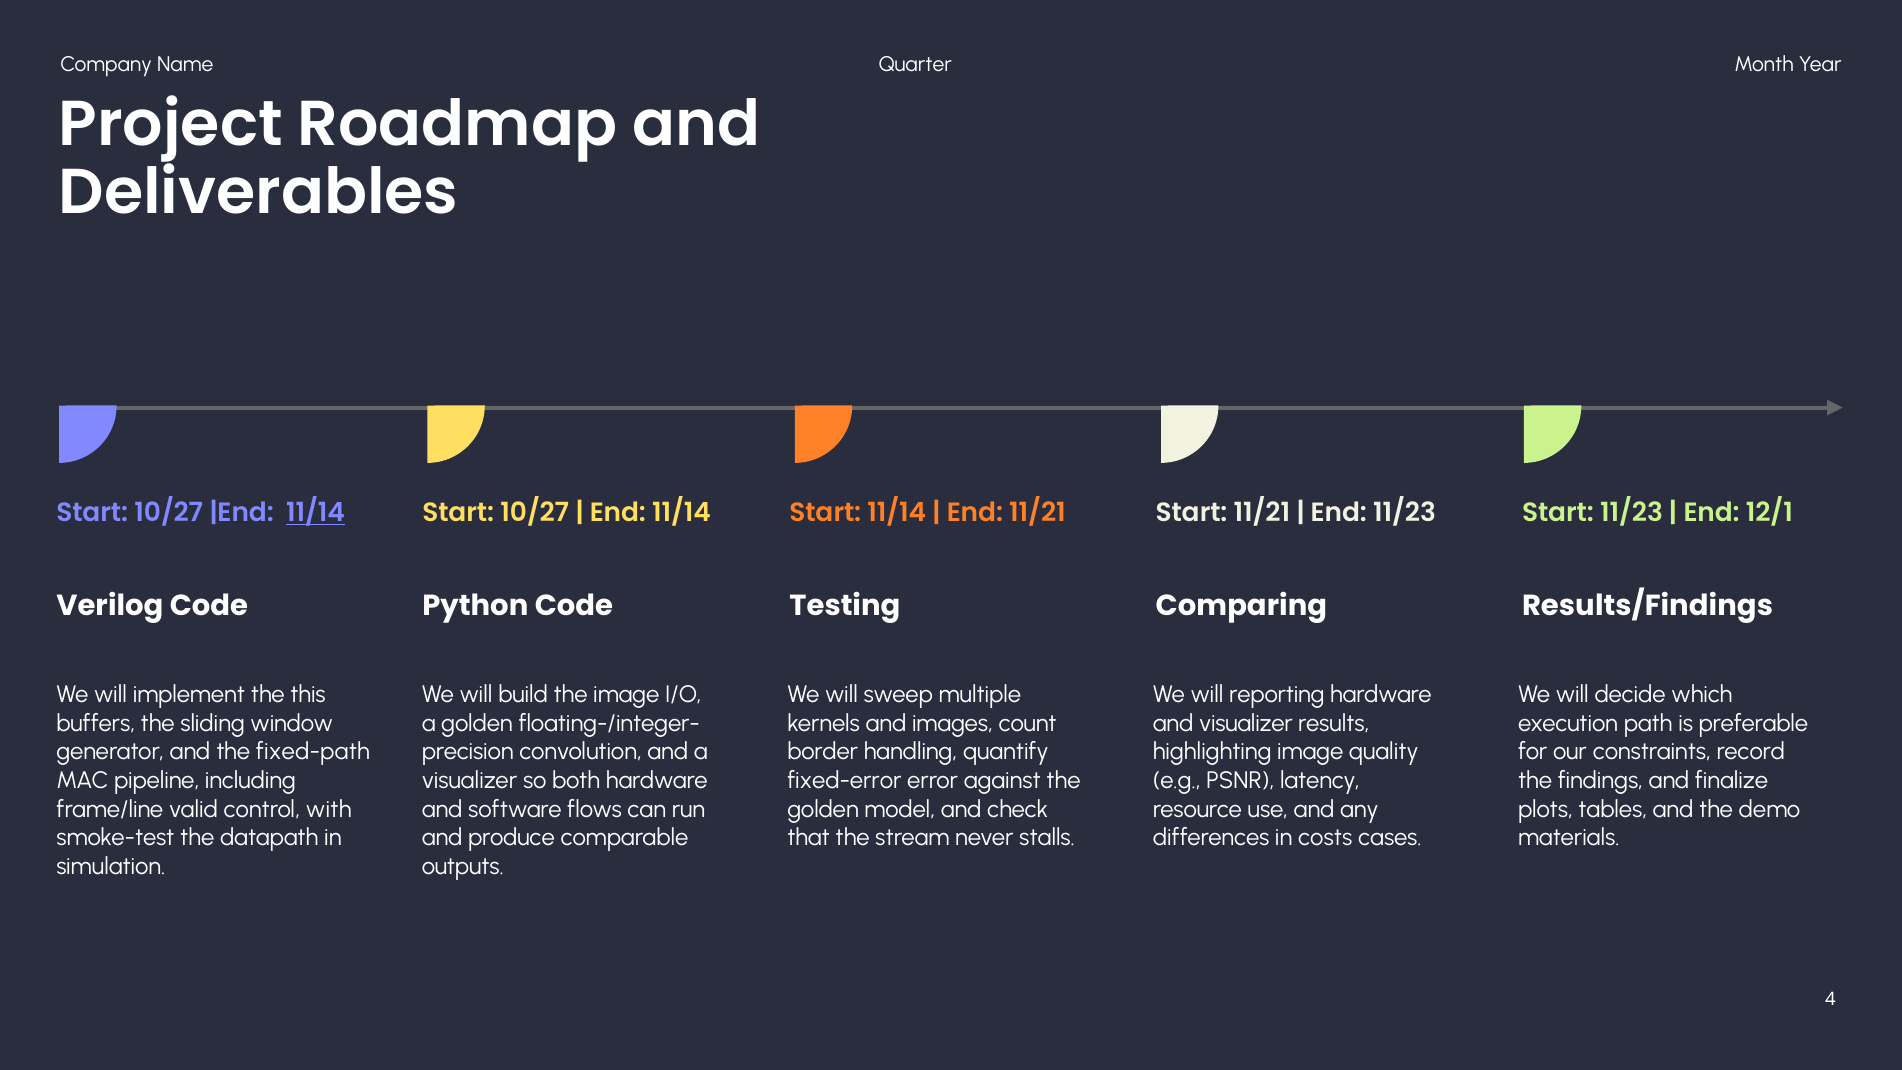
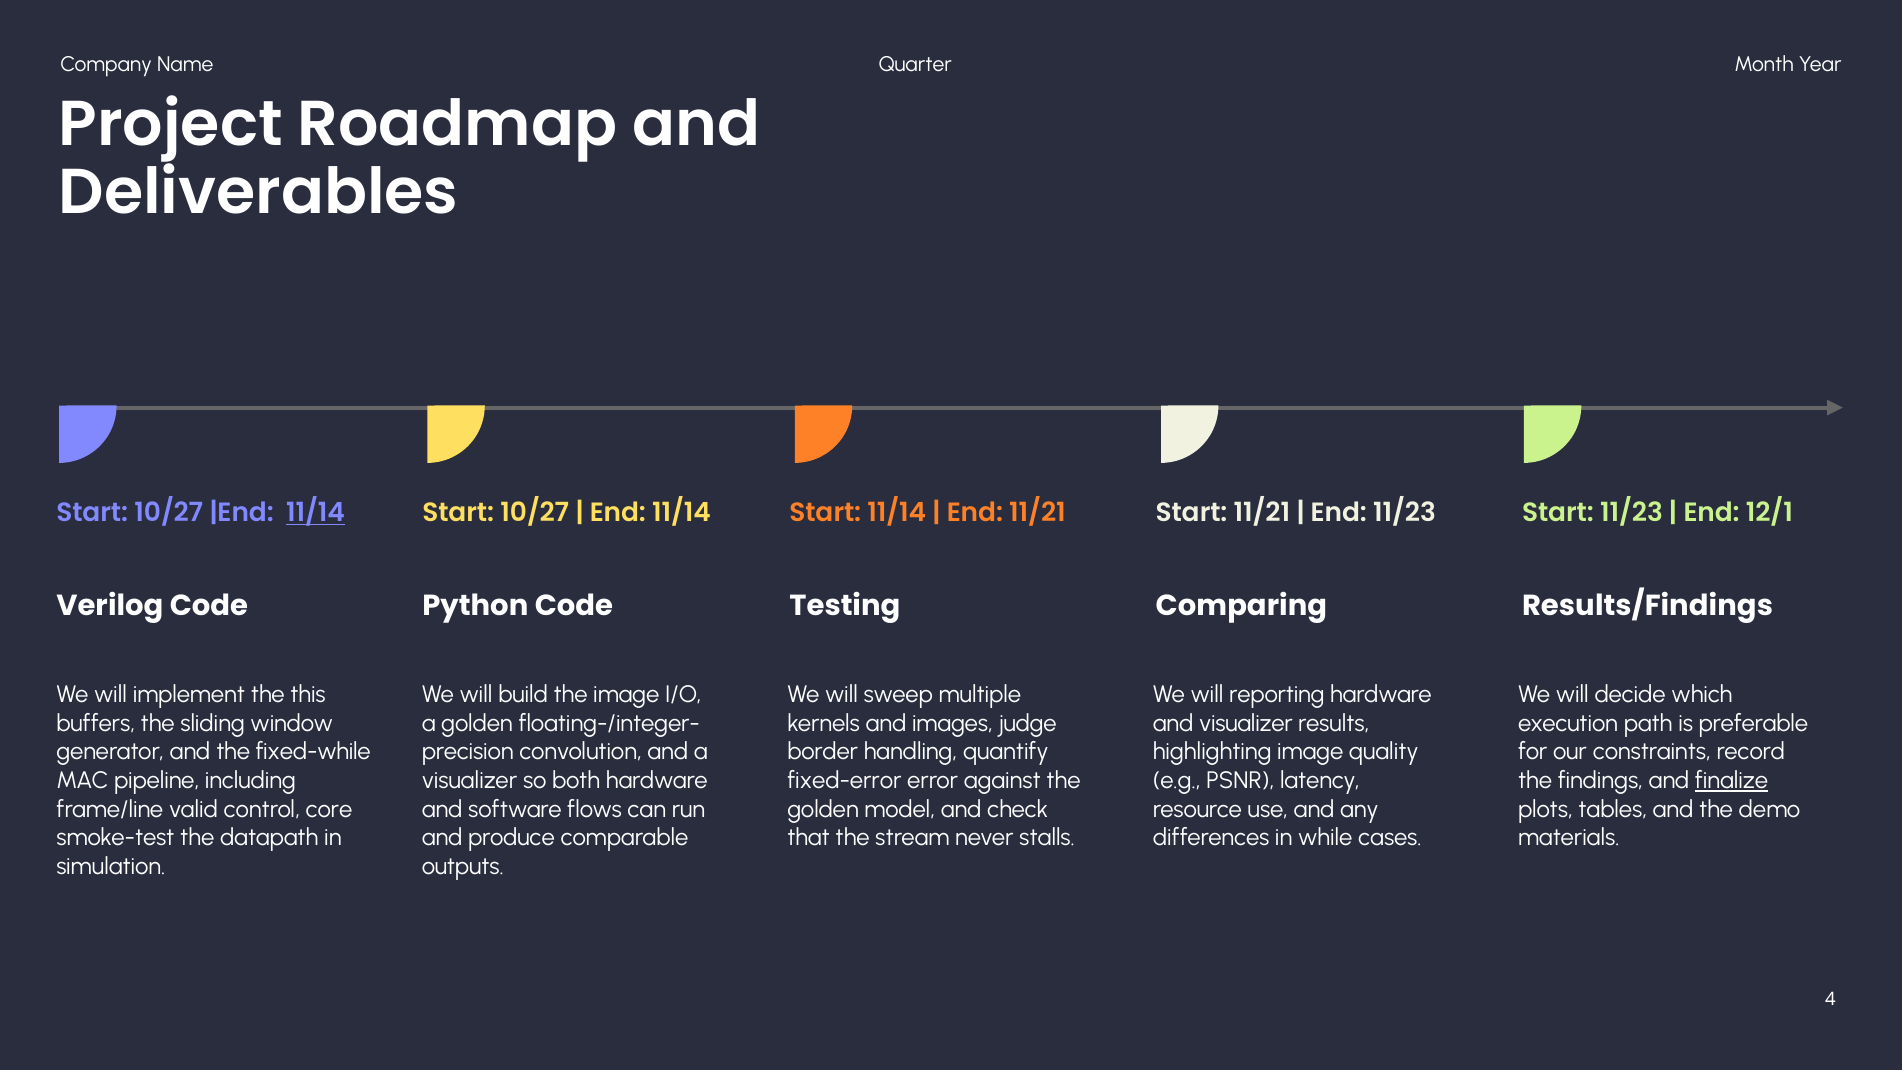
count: count -> judge (1028, 723)
fixed-path: fixed-path -> fixed-while (313, 752)
finalize underline: none -> present (1732, 780)
with: with -> core (329, 809)
costs: costs -> while (1325, 838)
